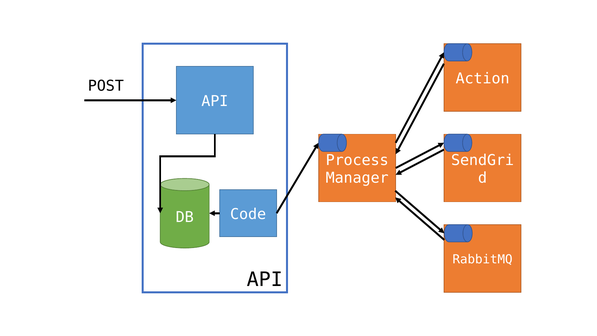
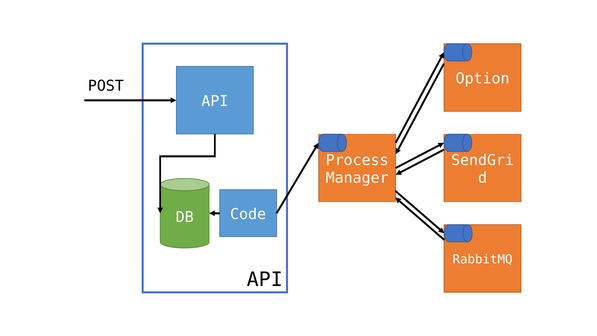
Action: Action -> Option (483, 79)
